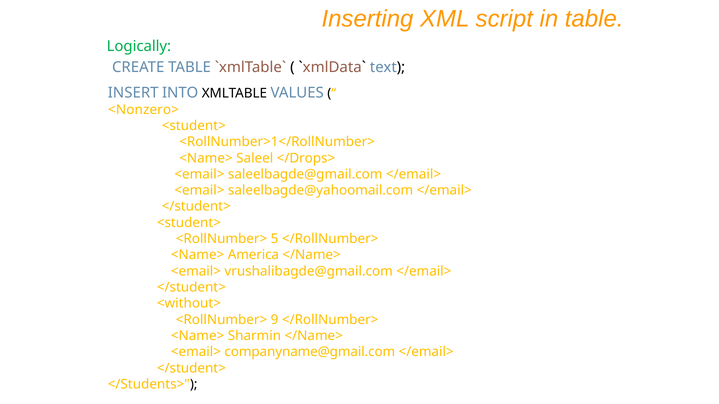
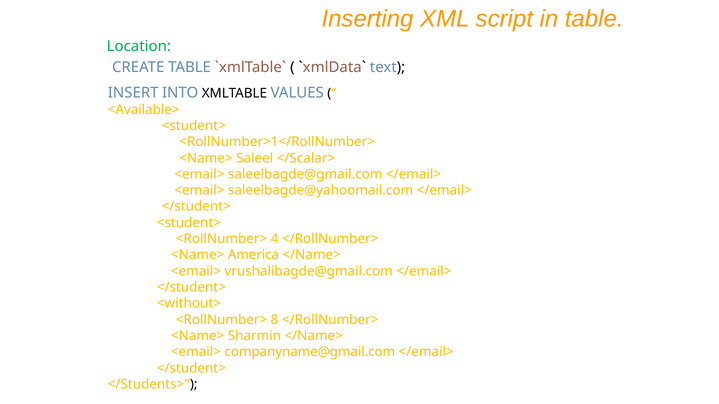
Logically: Logically -> Location (139, 46)
<Nonzero>: <Nonzero> -> <Available> (144, 110)
</Drops>: </Drops> -> </Scalar> (306, 158)
5: 5 -> 4 (275, 239)
9: 9 -> 8 (275, 320)
